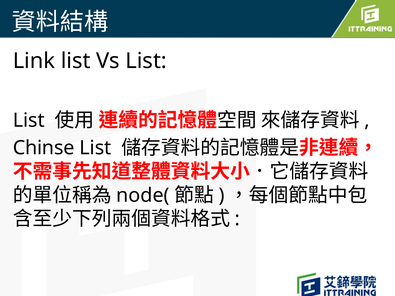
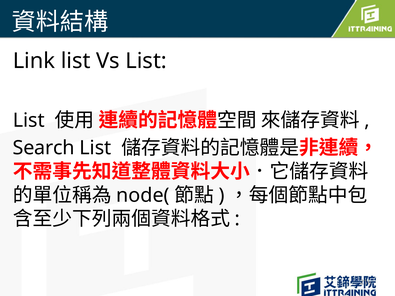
Chinse: Chinse -> Search (44, 148)
